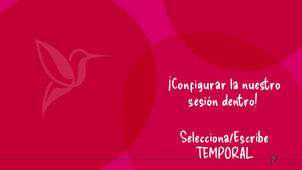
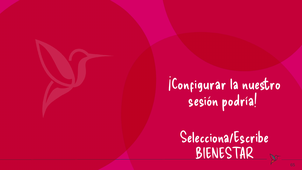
dentro: dentro -> podría (240, 101)
TEMPORAL: TEMPORAL -> BIENESTAR (224, 154)
